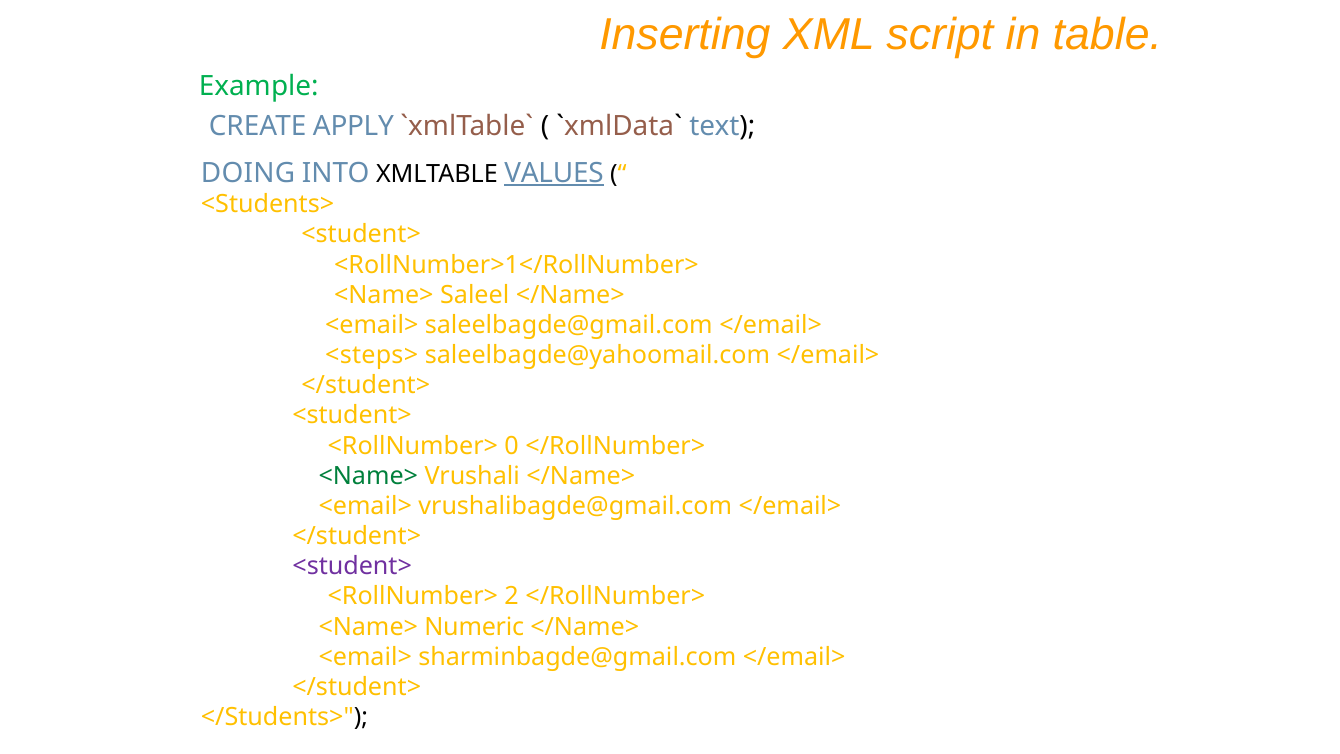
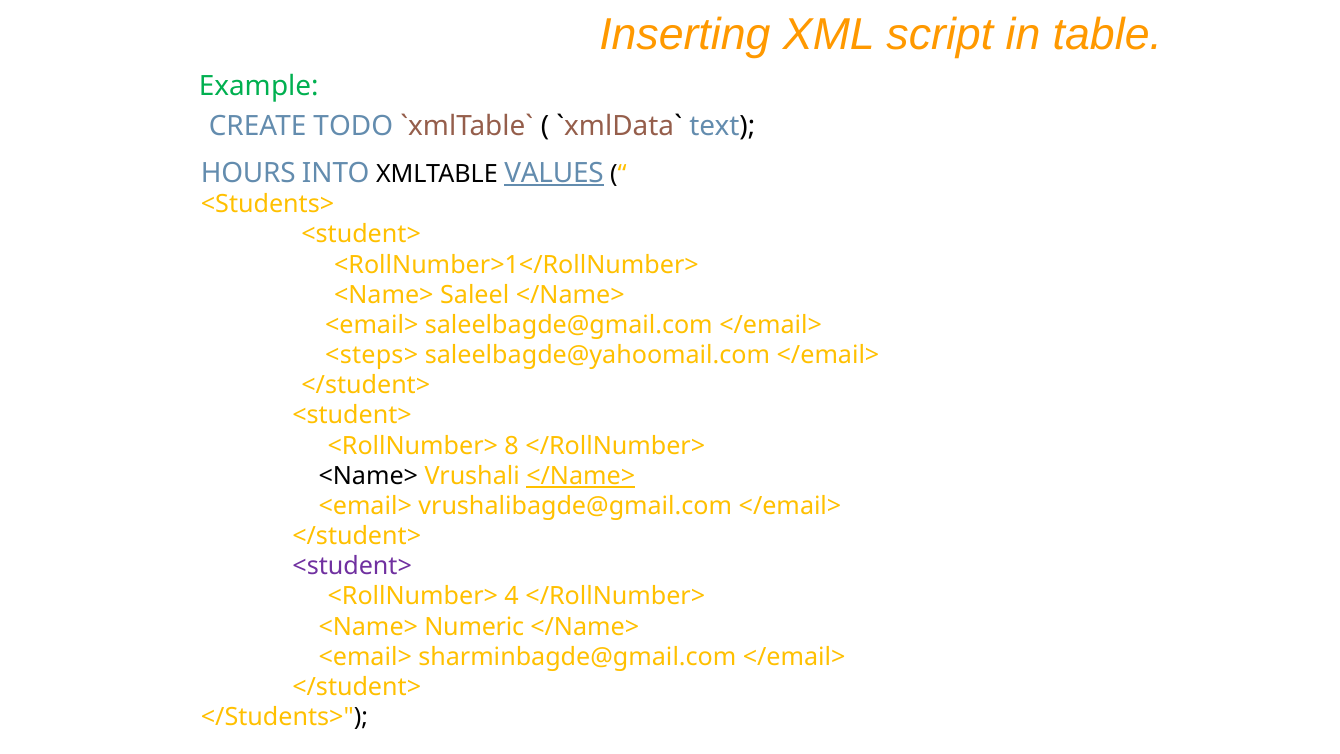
APPLY: APPLY -> TODO (353, 126)
DOING: DOING -> HOURS (248, 173)
0: 0 -> 8 (512, 446)
<Name> colour: green -> black (368, 476)
</Name> underline: none -> present (581, 476)
2: 2 -> 4 (512, 596)
